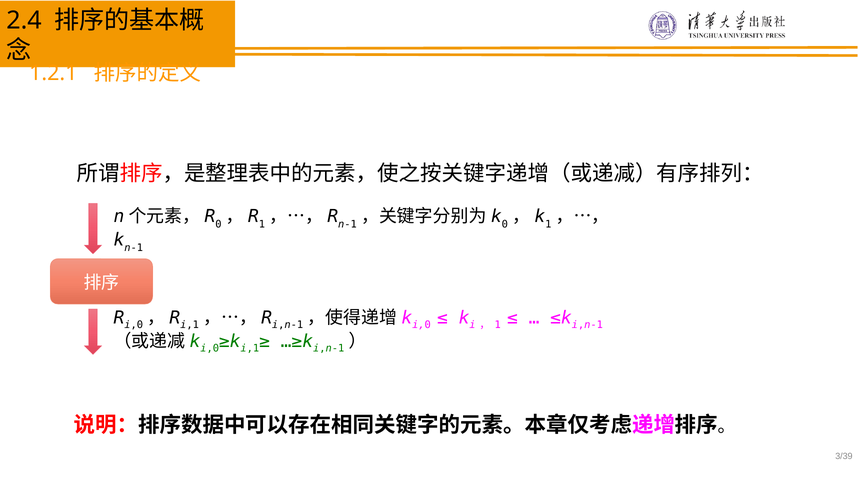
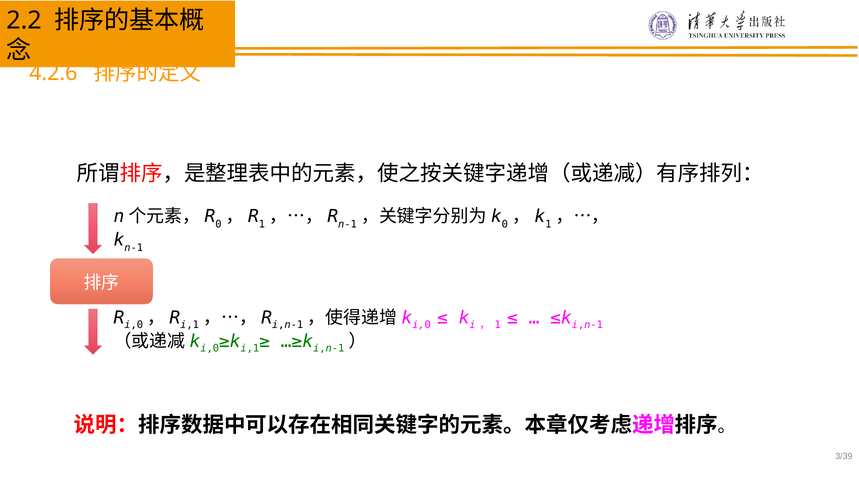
2.4: 2.4 -> 2.2 (24, 21)
1.2.1: 1.2.1 -> 4.2.6 (53, 73)
